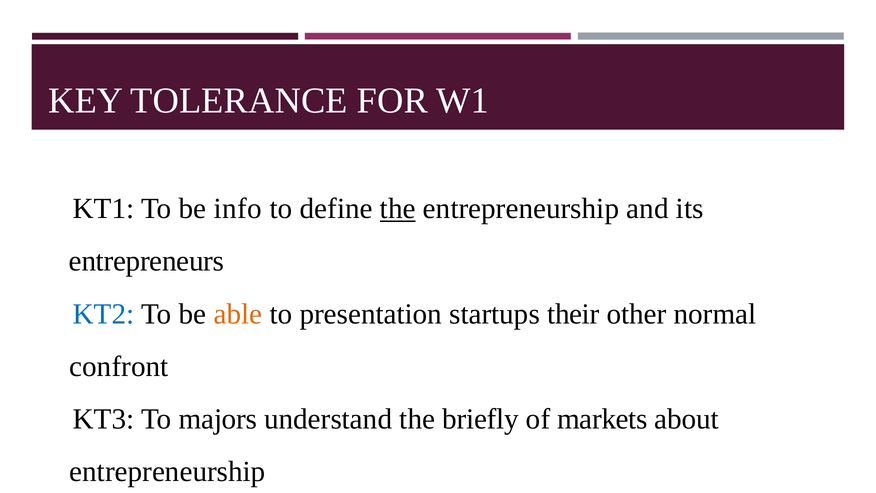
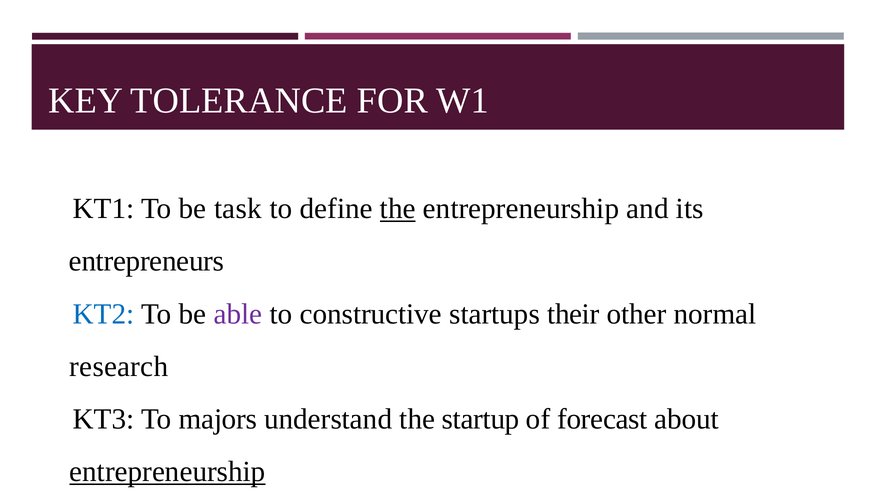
info: info -> task (238, 209)
able colour: orange -> purple (238, 314)
presentation: presentation -> constructive (371, 314)
confront: confront -> research (119, 366)
briefly: briefly -> startup (481, 419)
markets: markets -> forecast (602, 419)
entrepreneurship underline: none -> present (167, 471)
